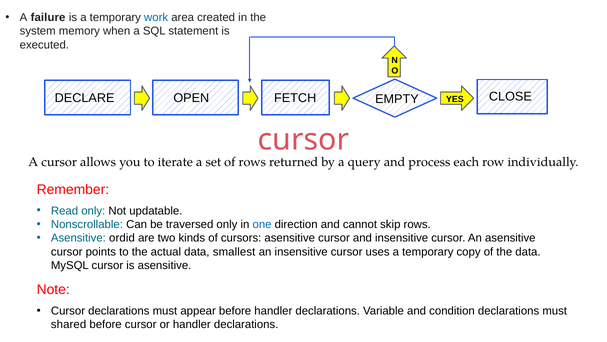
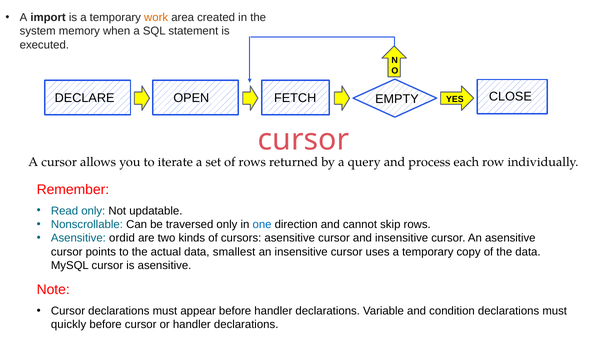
failure: failure -> import (48, 18)
work colour: blue -> orange (156, 18)
shared: shared -> quickly (69, 324)
